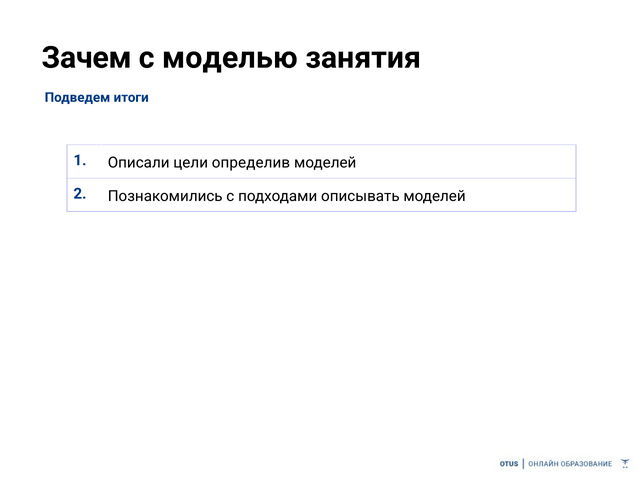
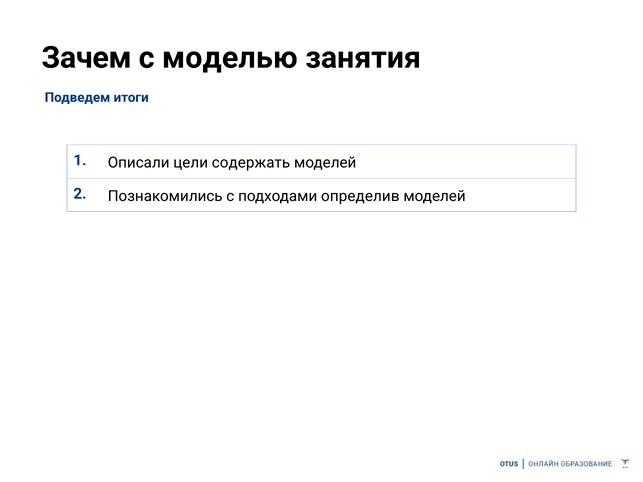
определив: определив -> содержать (251, 163)
описывать: описывать -> определив (360, 196)
